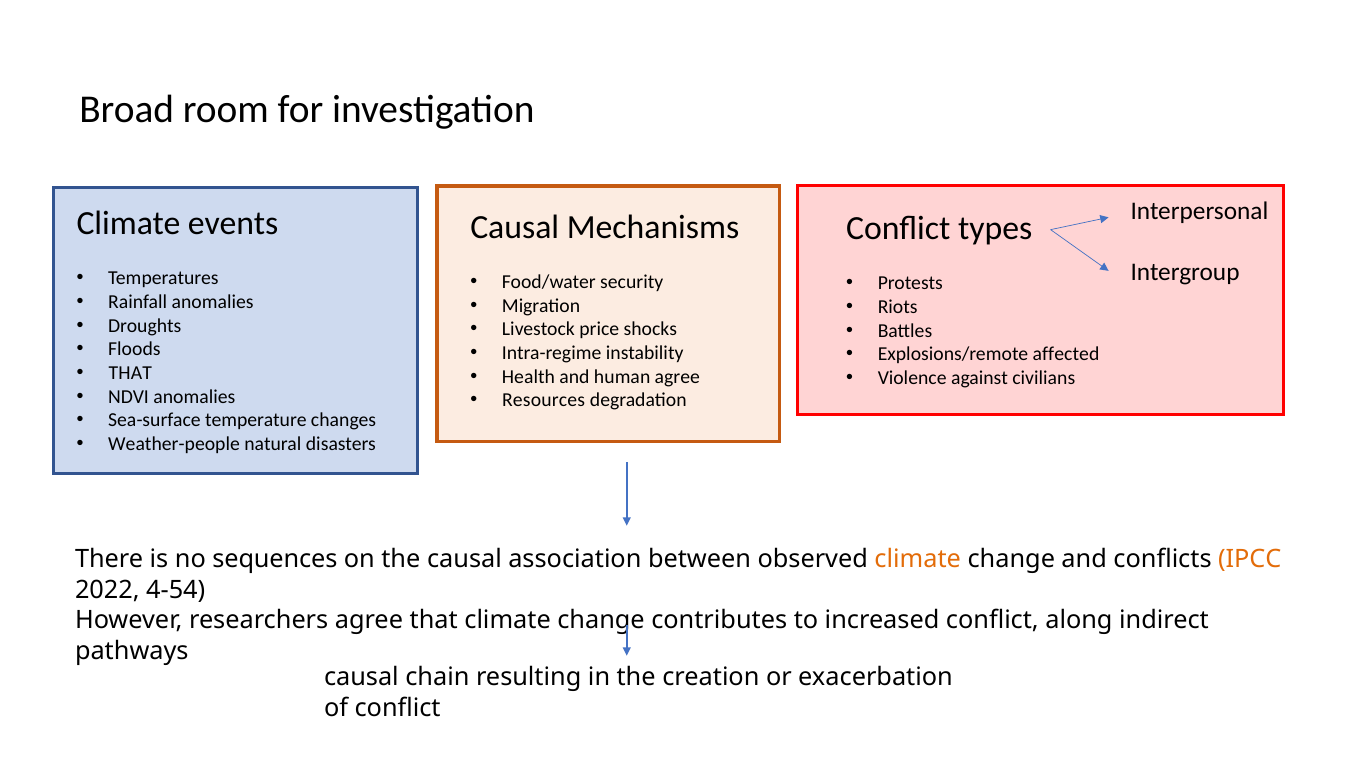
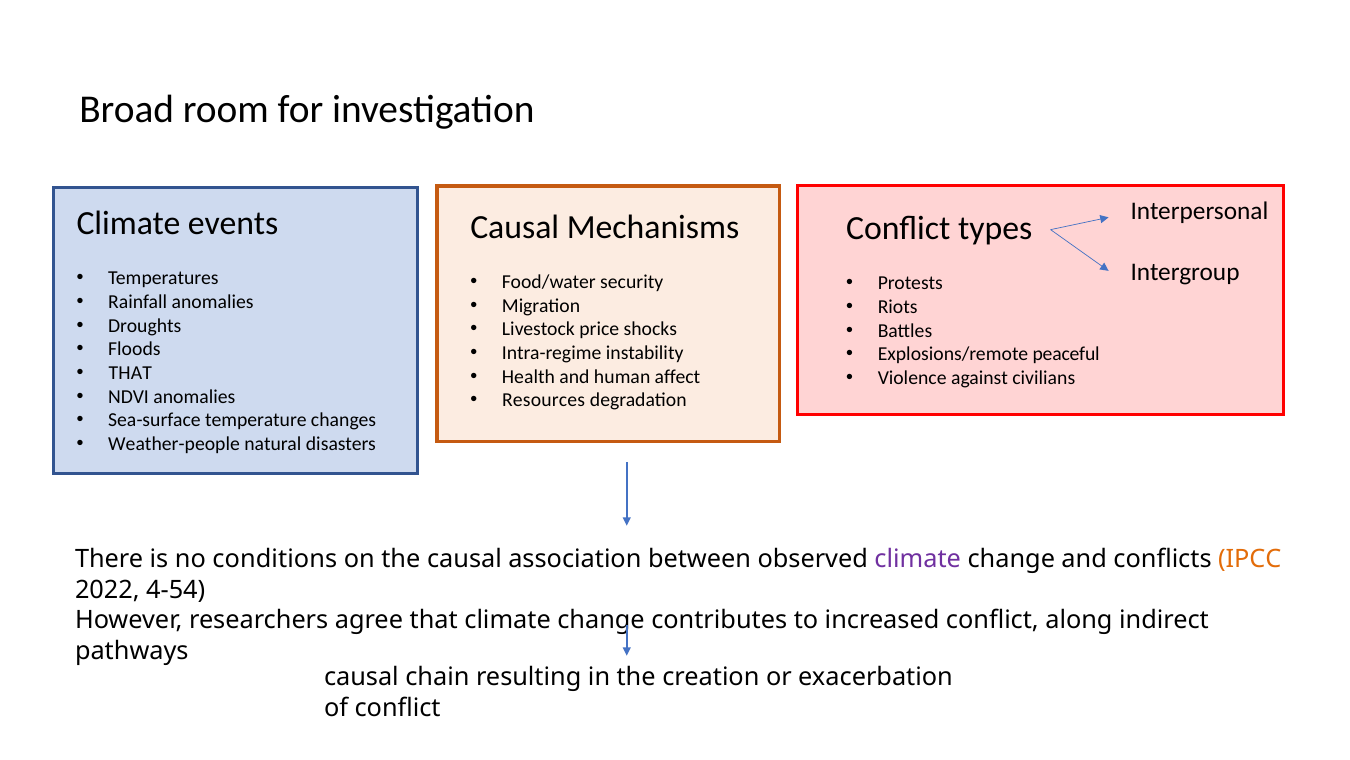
affected: affected -> peaceful (1066, 354)
human agree: agree -> affect (677, 376)
sequences: sequences -> conditions (275, 559)
climate colour: orange -> purple (918, 559)
